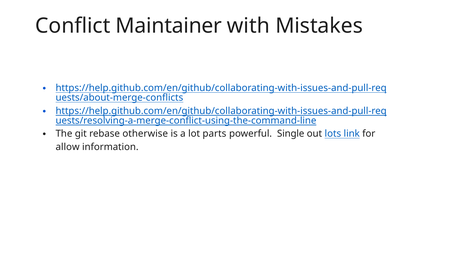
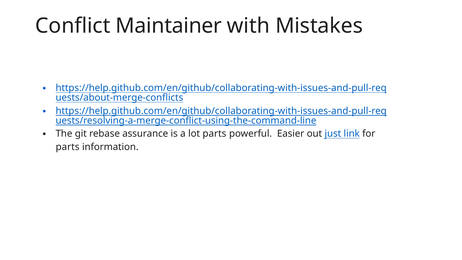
otherwise: otherwise -> assurance (145, 134)
Single: Single -> Easier (291, 134)
lots: lots -> just (333, 134)
allow: allow -> parts (68, 147)
